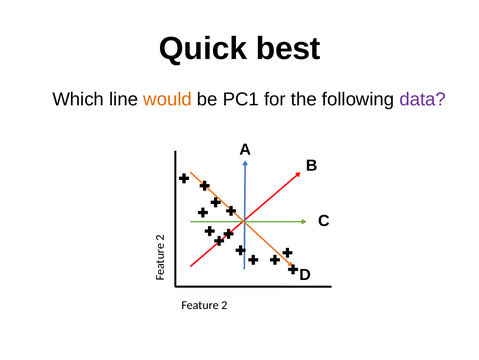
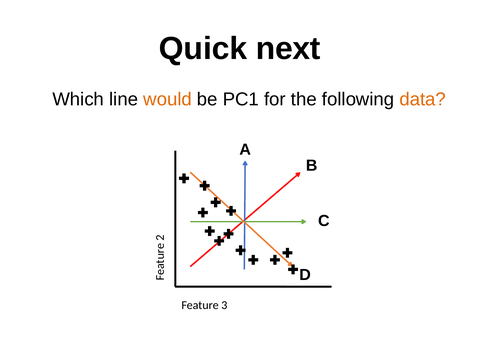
best: best -> next (288, 49)
data colour: purple -> orange (423, 99)
Feature 2: 2 -> 3 (224, 304)
